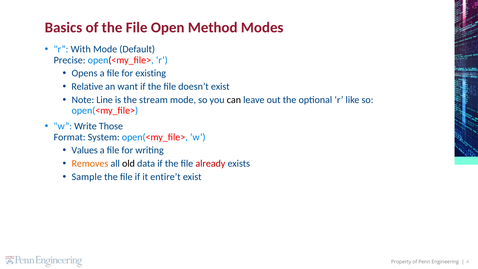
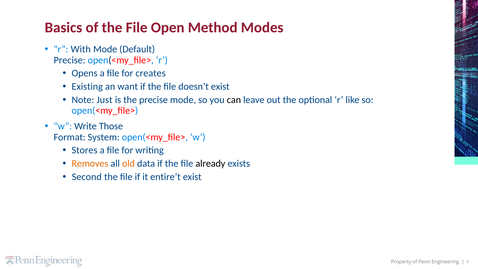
existing: existing -> creates (151, 73)
Relative: Relative -> Existing (87, 87)
Line: Line -> Just (104, 100)
the stream: stream -> precise (154, 100)
Values: Values -> Stores (85, 150)
old colour: black -> orange (128, 164)
already colour: red -> black (210, 164)
Sample: Sample -> Second (87, 177)
